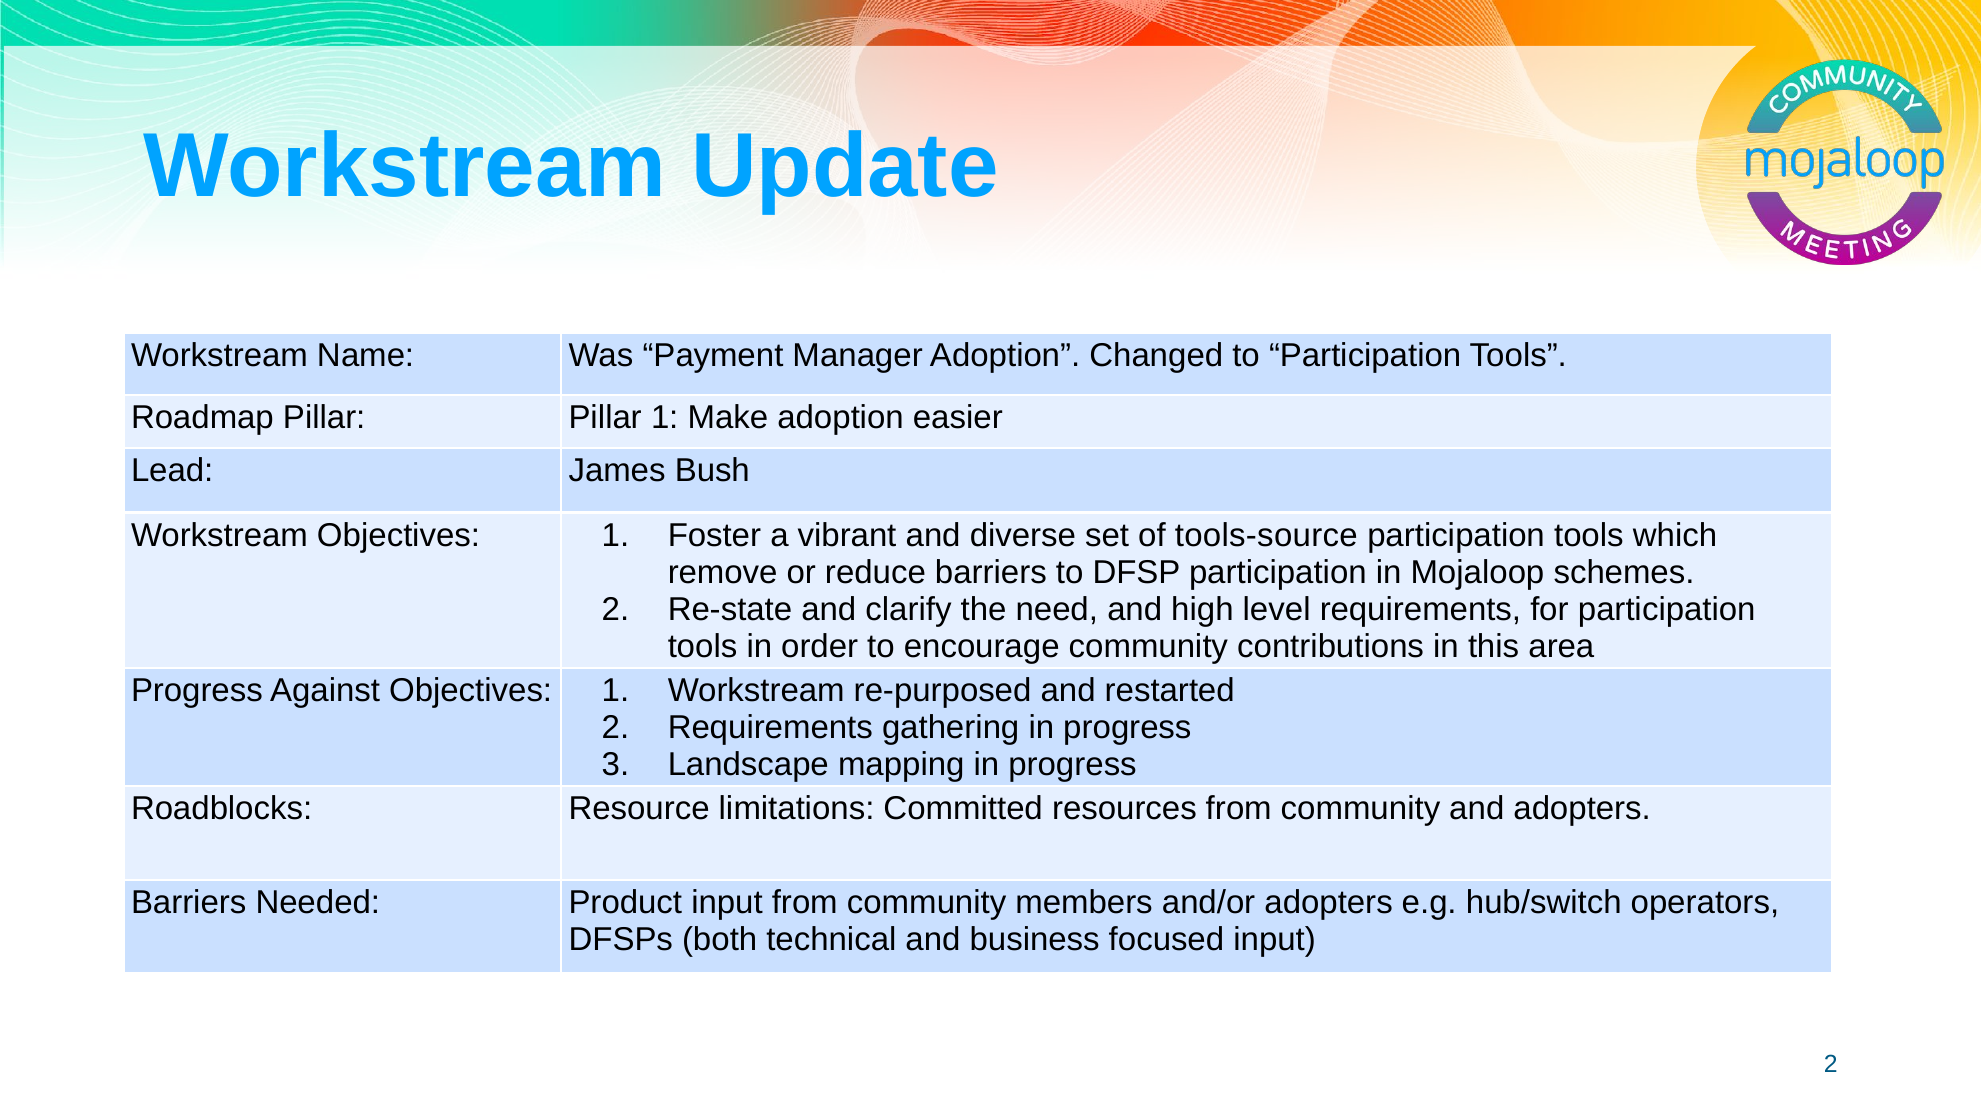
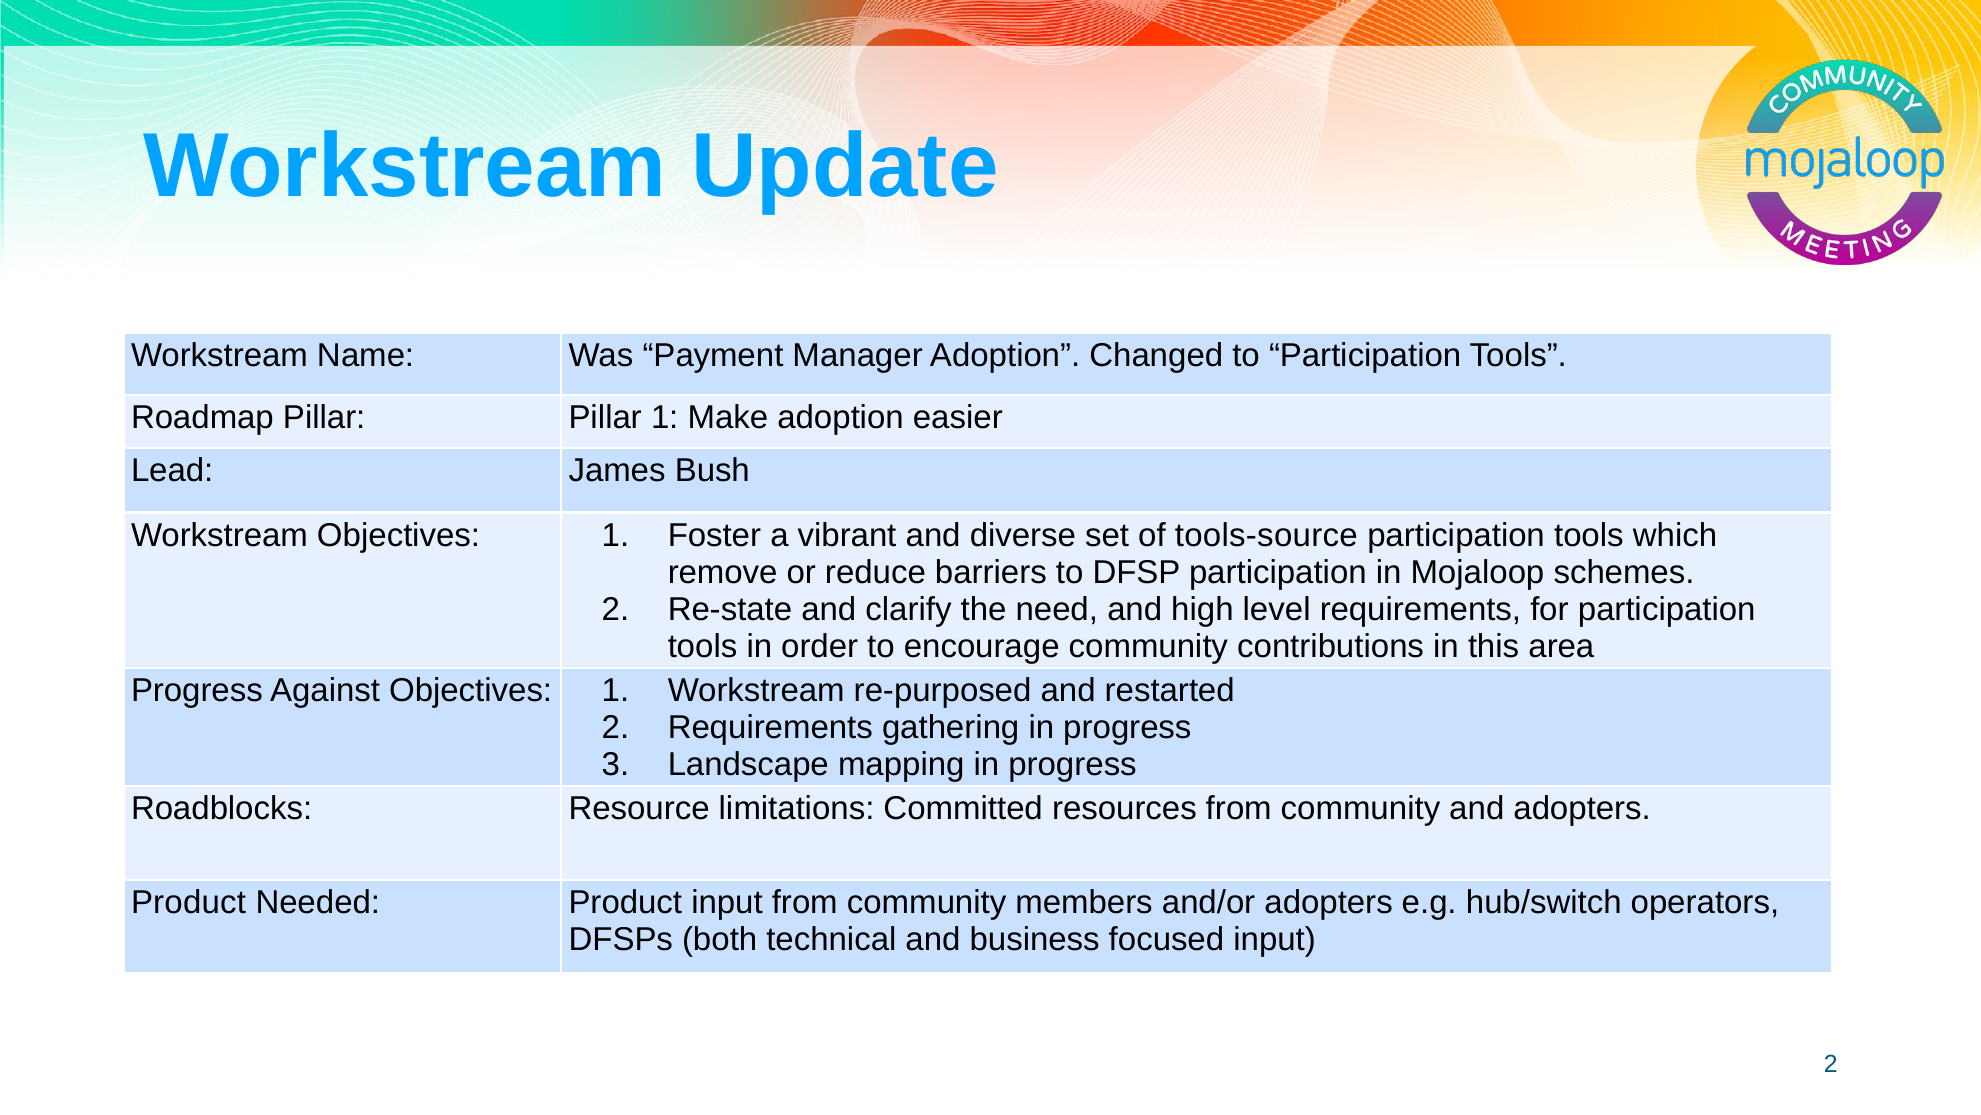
Barriers: Barriers -> Product (189, 902)
